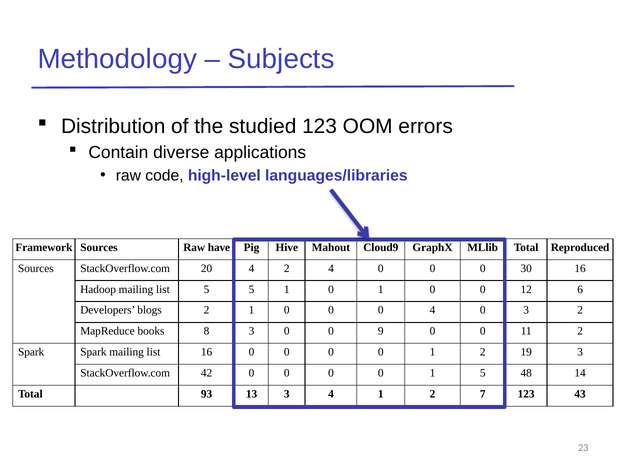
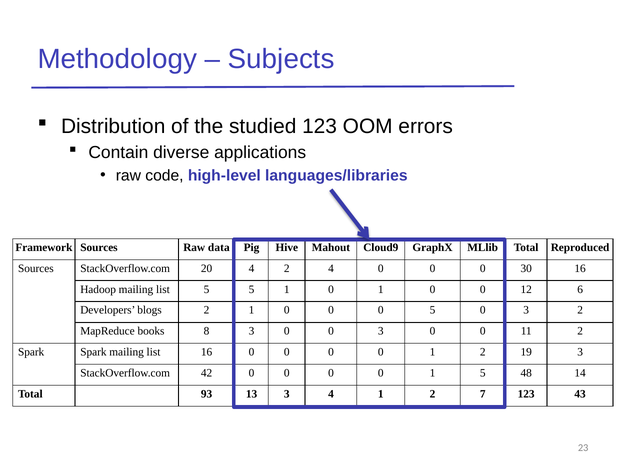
have: have -> data (219, 248)
0 4: 4 -> 5 (433, 311)
0 0 9: 9 -> 3 (381, 331)
